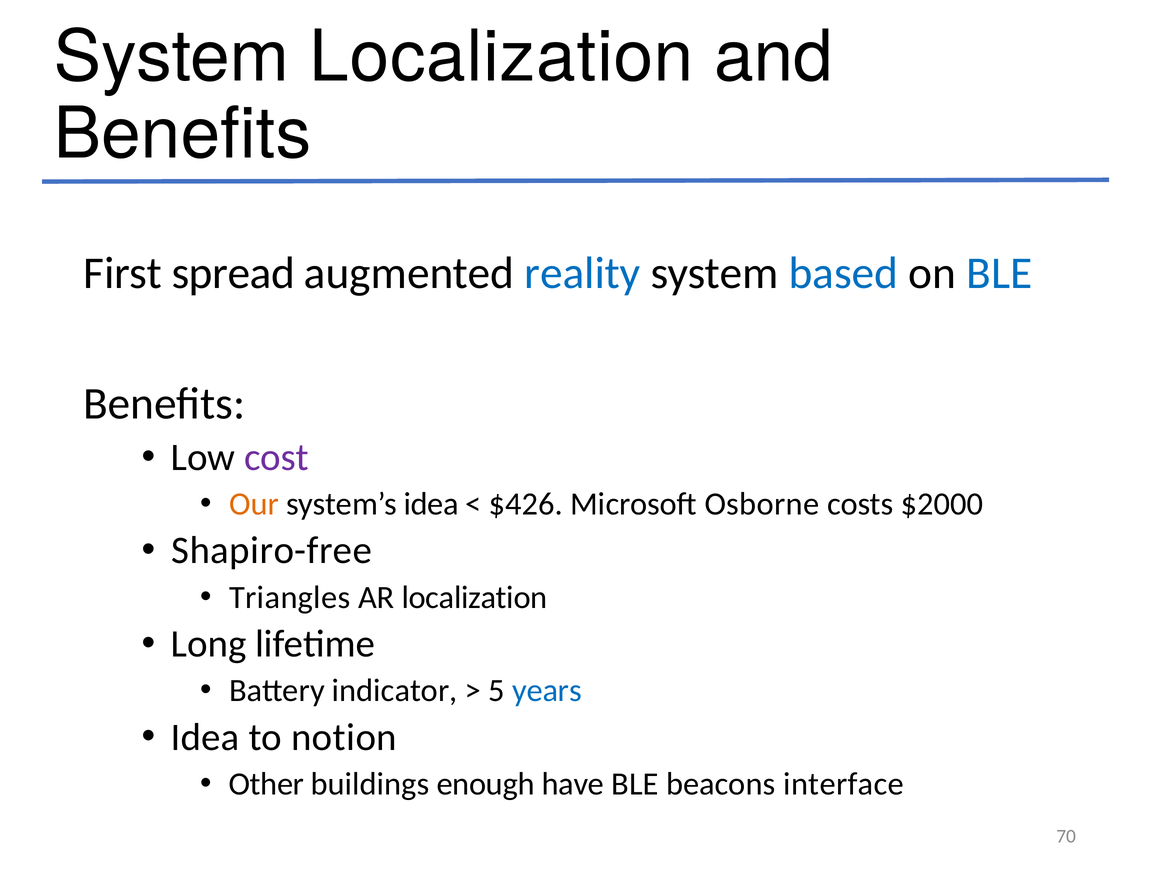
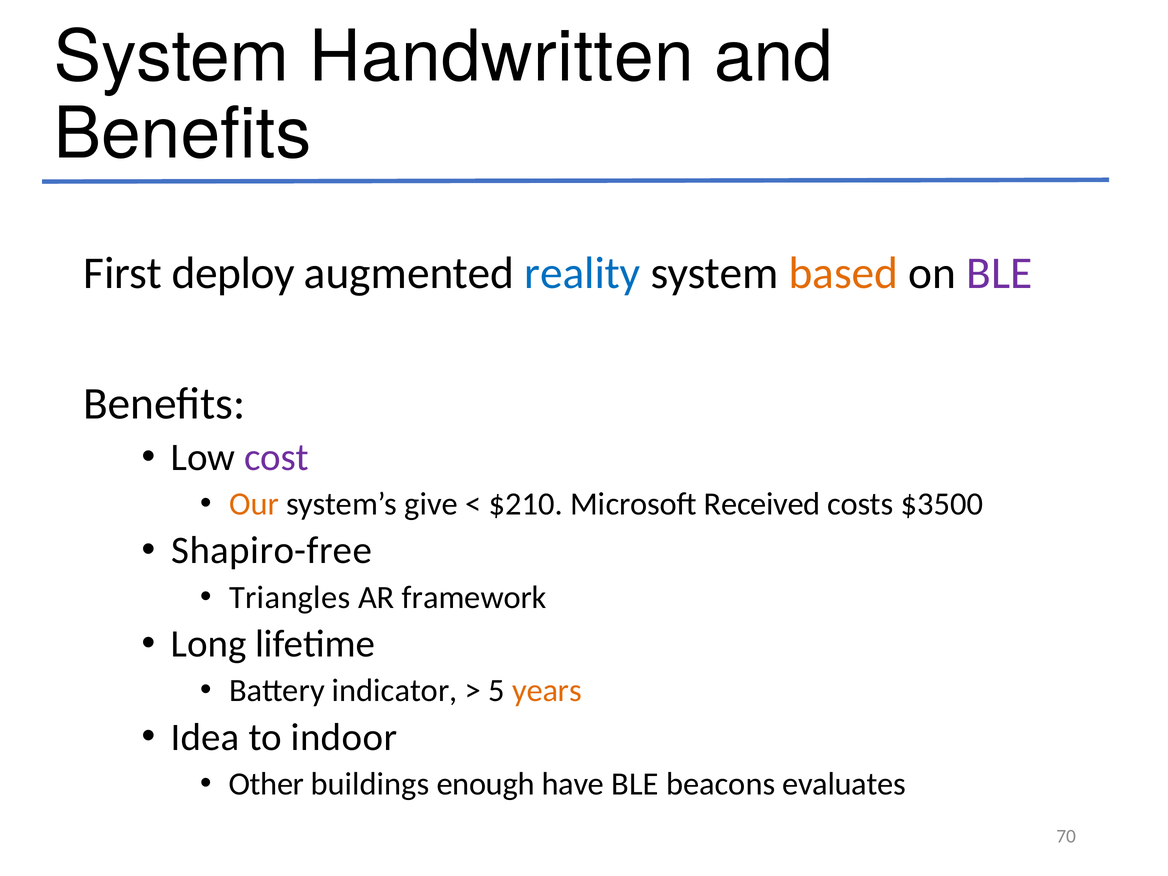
System Localization: Localization -> Handwritten (502, 57)
spread: spread -> deploy (233, 273)
based colour: blue -> orange (843, 273)
BLE colour: blue -> purple (999, 273)
system’s idea: idea -> give (431, 504)
$426: $426 -> $210 (526, 504)
Osborne: Osborne -> Received (762, 504)
$2000: $2000 -> $3500 (942, 504)
AR localization: localization -> framework (474, 597)
years colour: blue -> orange (547, 691)
notion: notion -> indoor (344, 737)
interface: interface -> evaluates (844, 784)
